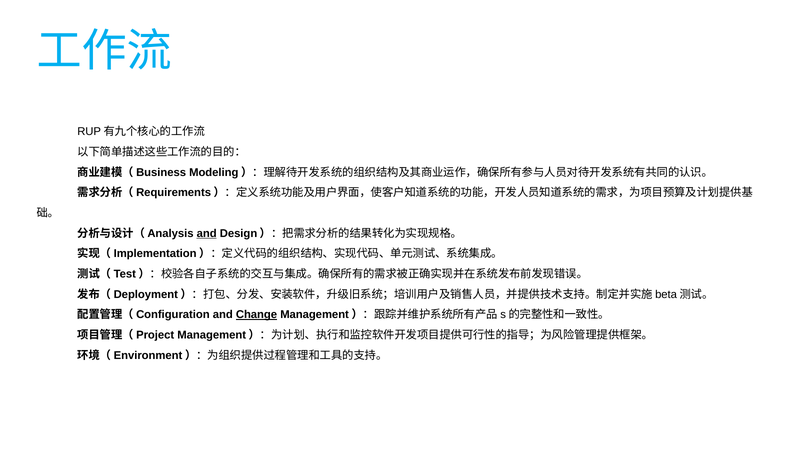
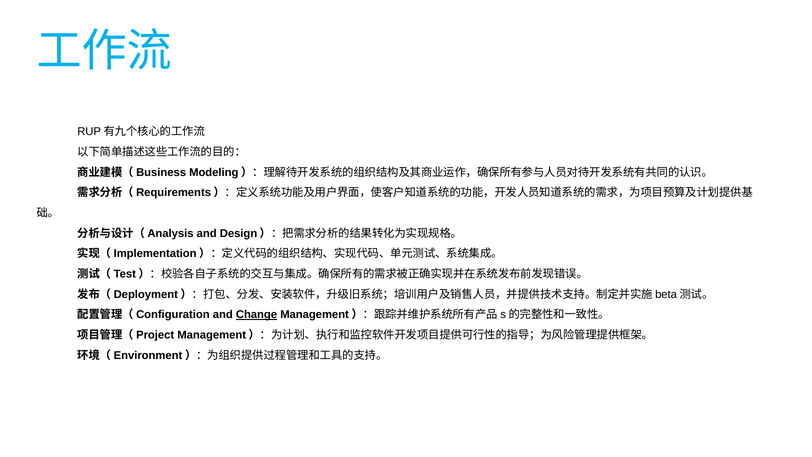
and underline: present -> none (207, 233)
